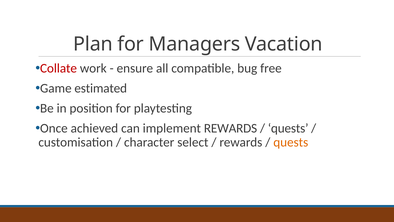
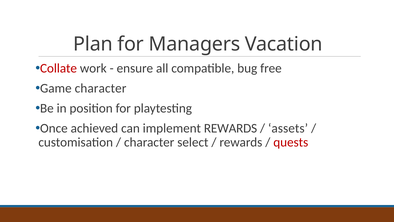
Game estimated: estimated -> character (101, 88)
quests: quests -> assets (288, 128)
quests colour: orange -> red (291, 142)
